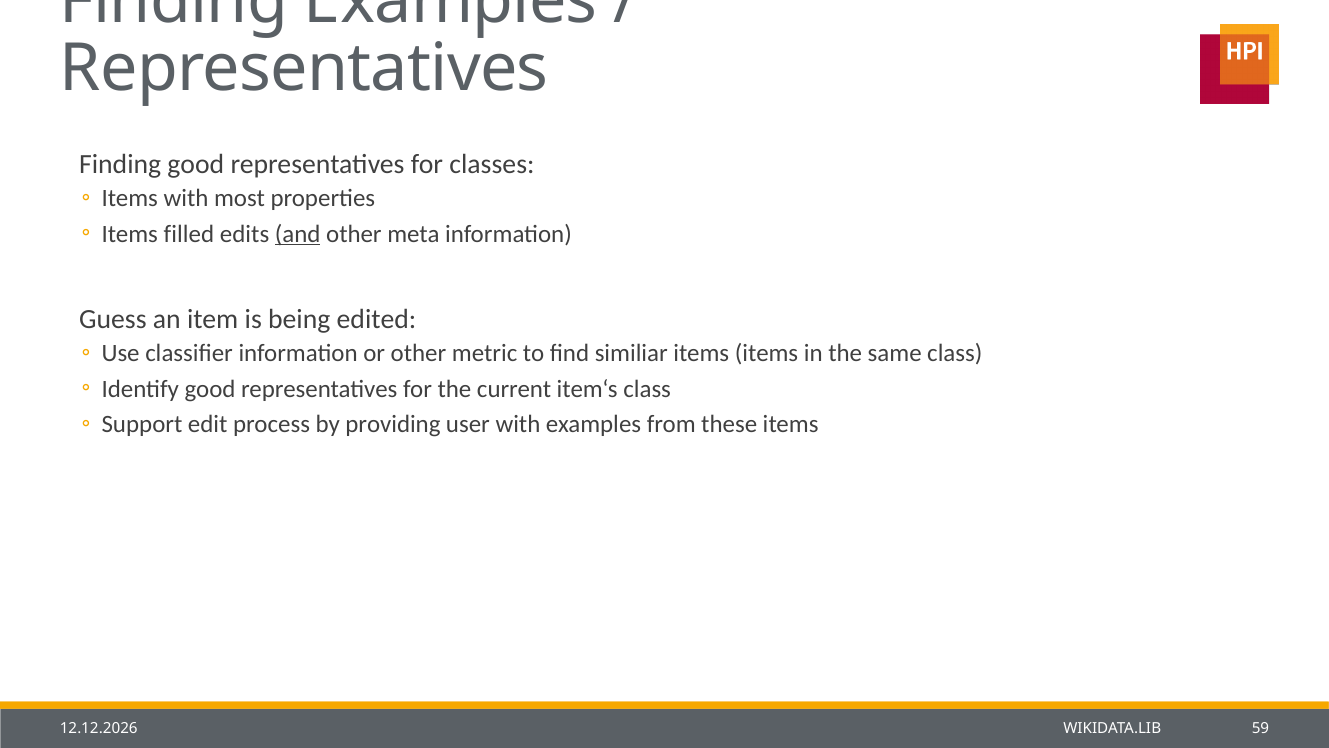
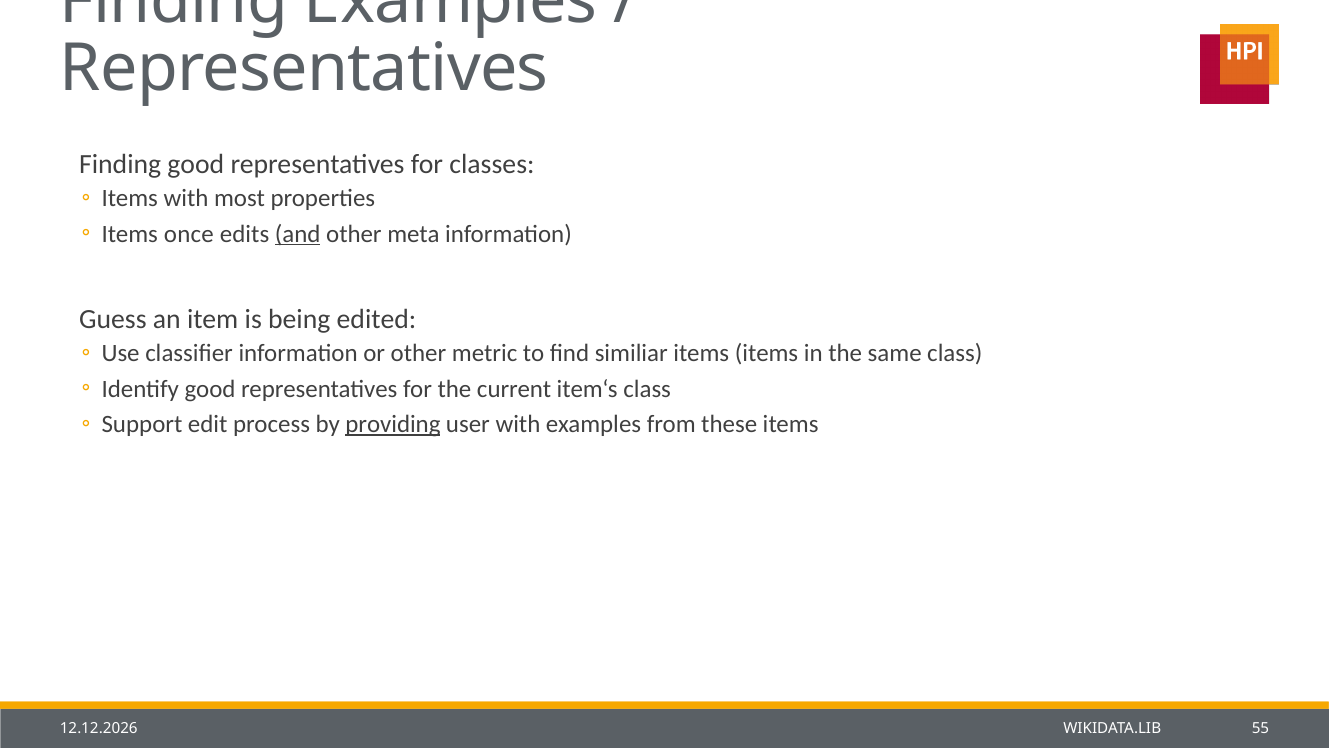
filled: filled -> once (189, 234)
providing underline: none -> present (393, 424)
59: 59 -> 55 (1261, 728)
